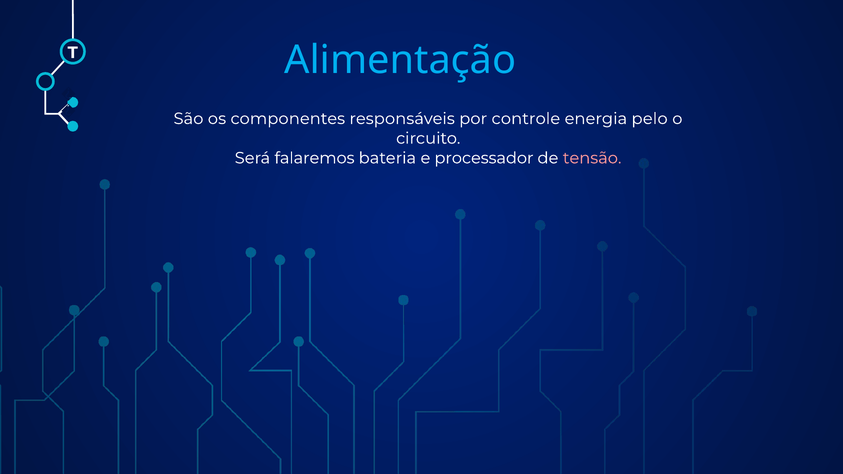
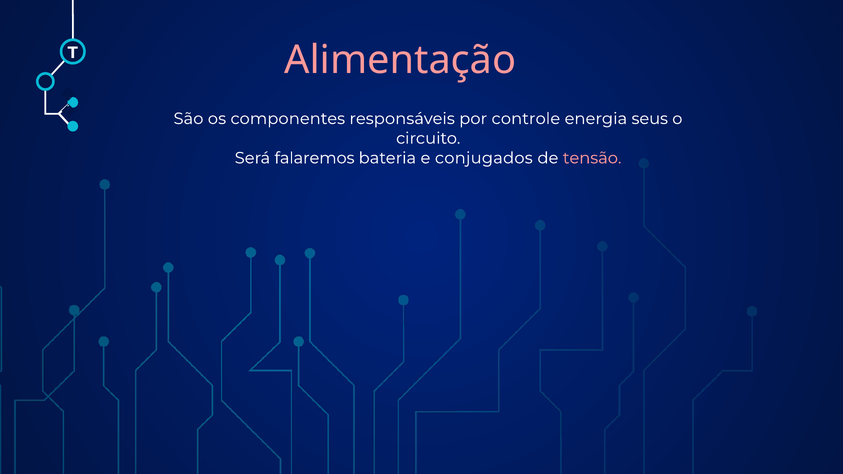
Alimentação colour: light blue -> pink (400, 60)
pelo: pelo -> seus (650, 119)
processador: processador -> conjugados (484, 158)
